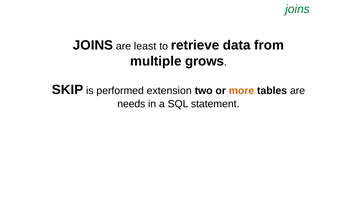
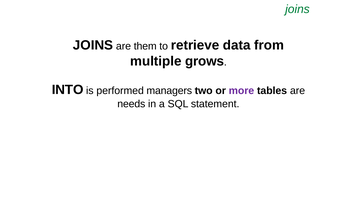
least: least -> them (145, 46)
SKIP: SKIP -> INTO (68, 90)
extension: extension -> managers (169, 91)
more colour: orange -> purple (241, 91)
